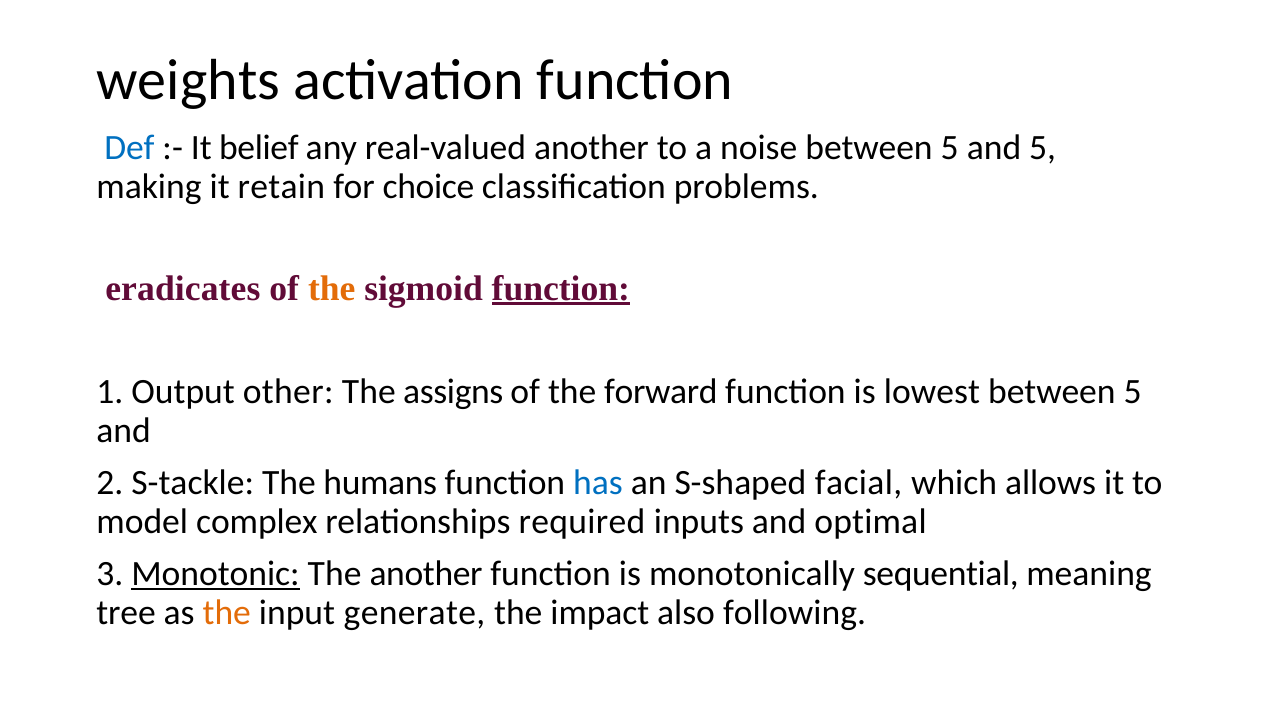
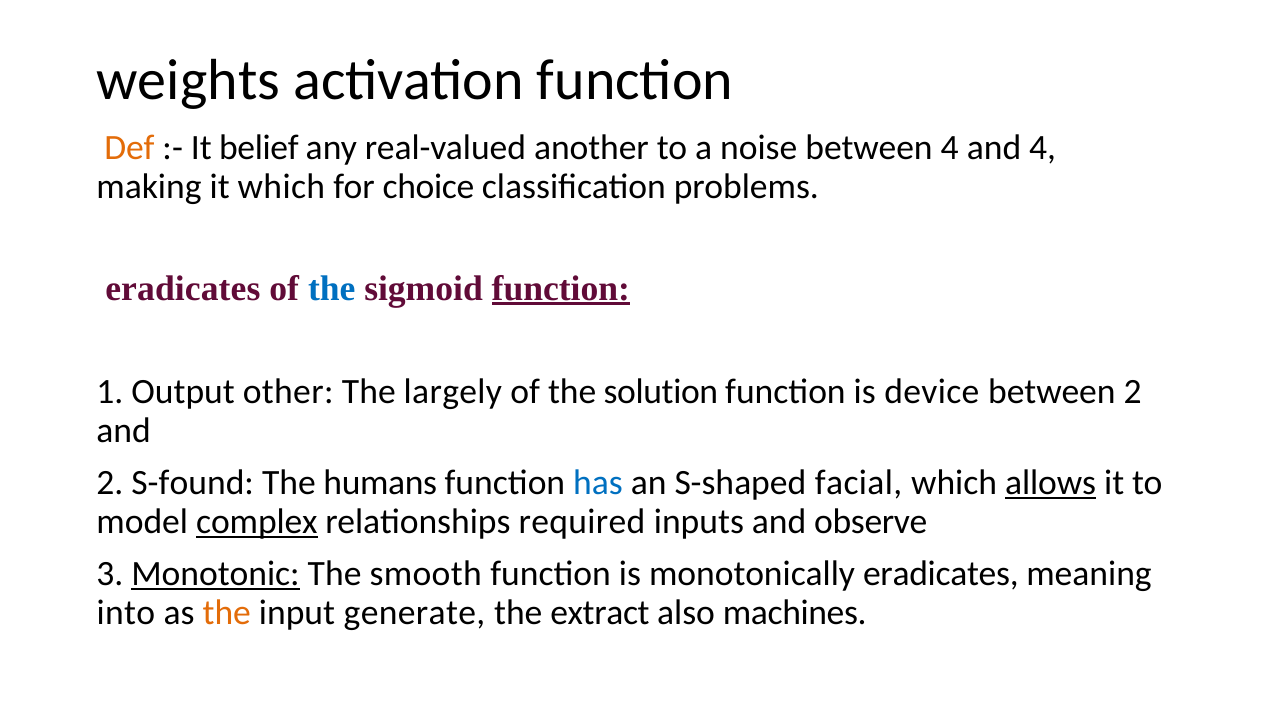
Def colour: blue -> orange (129, 148)
5: 5 -> 4 (950, 148)
and 5: 5 -> 4 (1043, 148)
it retain: retain -> which (281, 187)
the colour: orange -> blue (332, 288)
assigns: assigns -> largely (453, 392)
forward: forward -> solution (661, 392)
lowest: lowest -> device (932, 392)
5: 5 -> 2 (1133, 392)
S-tackle: S-tackle -> S-found (193, 483)
allows underline: none -> present (1051, 483)
complex underline: none -> present (257, 522)
optimal: optimal -> observe (871, 522)
The another: another -> smooth (426, 574)
monotonically sequential: sequential -> eradicates (941, 574)
tree: tree -> into (126, 613)
impact: impact -> extract (600, 613)
following: following -> machines (795, 613)
